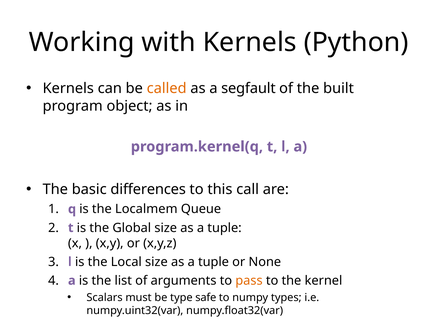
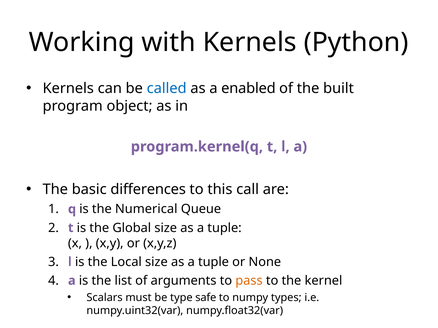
called colour: orange -> blue (167, 89)
segfault: segfault -> enabled (248, 89)
Localmem: Localmem -> Numerical (146, 209)
